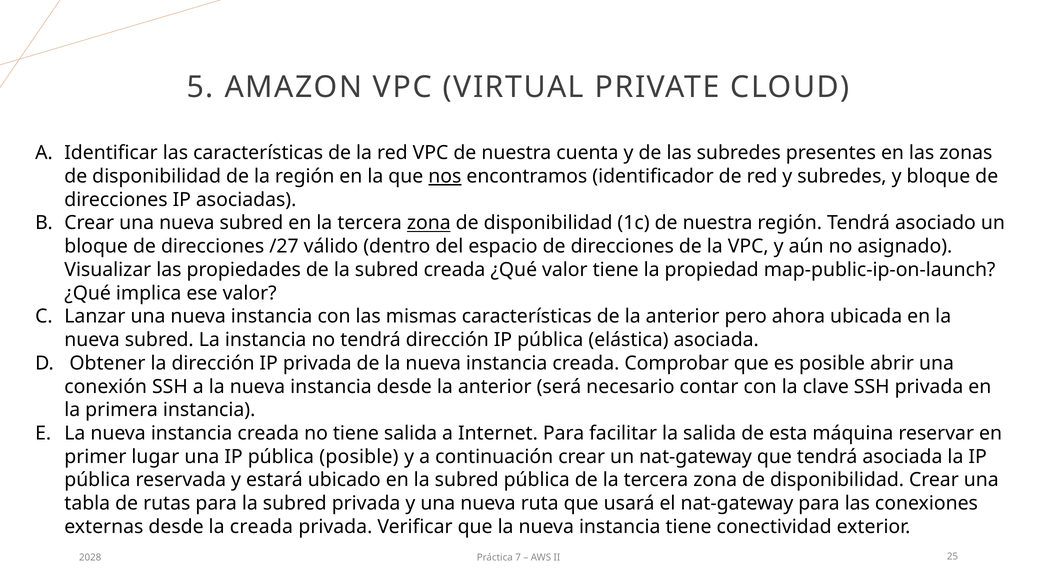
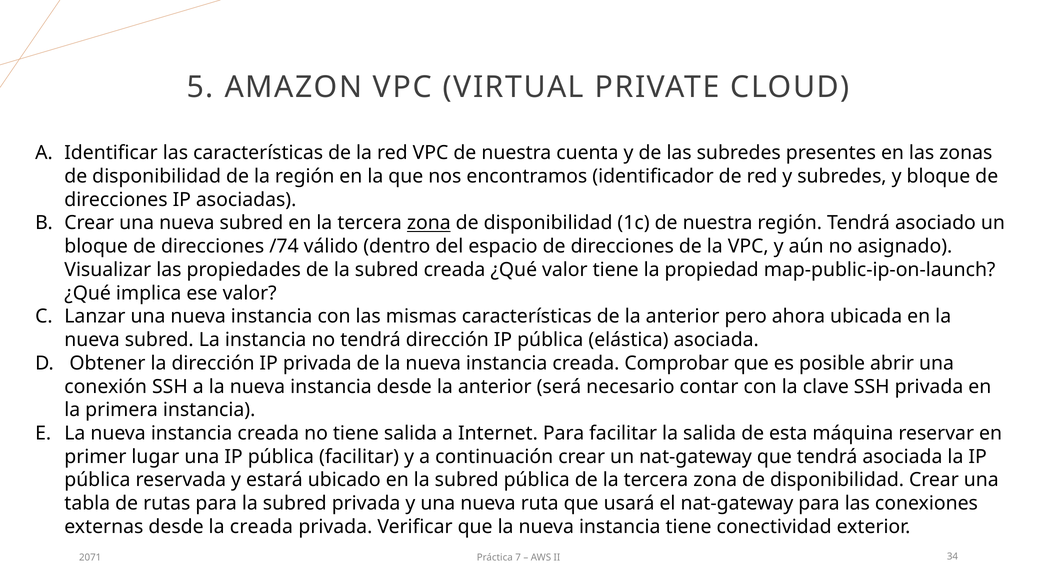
nos underline: present -> none (445, 176)
/27: /27 -> /74 (284, 246)
pública posible: posible -> facilitar (359, 456)
2028: 2028 -> 2071 (90, 557)
25: 25 -> 34 (952, 556)
